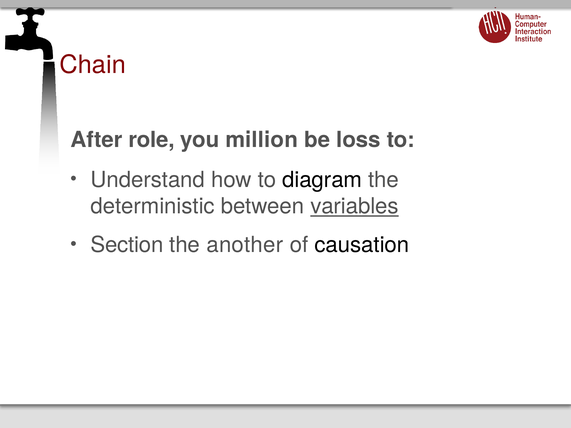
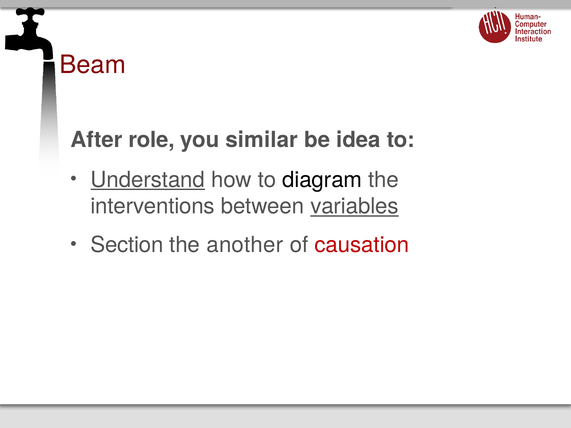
Chain: Chain -> Beam (93, 65)
million: million -> similar (262, 140)
loss: loss -> idea (358, 140)
Understand underline: none -> present (148, 180)
deterministic: deterministic -> interventions (153, 206)
causation colour: black -> red (362, 245)
